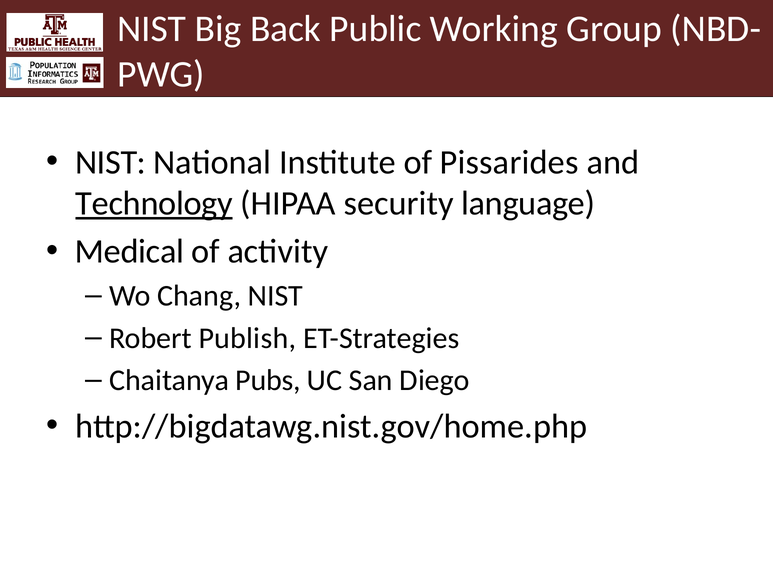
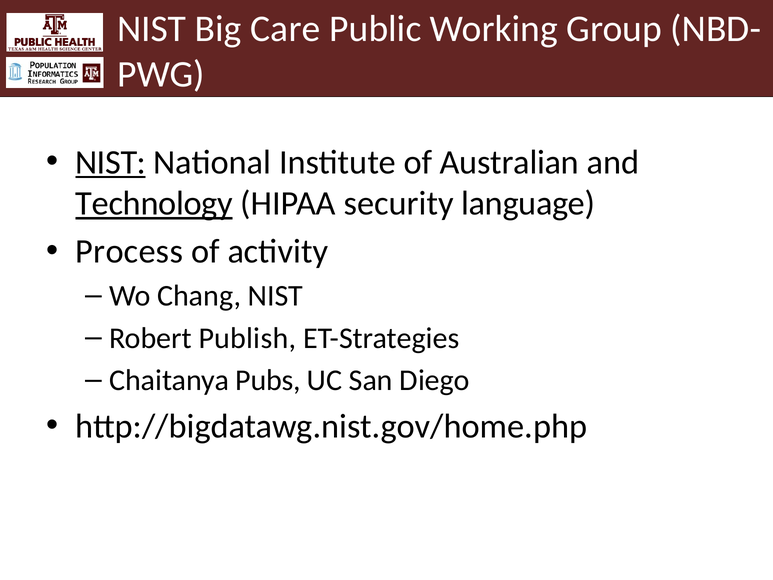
Back: Back -> Care (285, 29)
NIST underline: none -> present (111, 162)
Pissarides: Pissarides -> Australian (509, 162)
Medical: Medical -> Process (129, 252)
